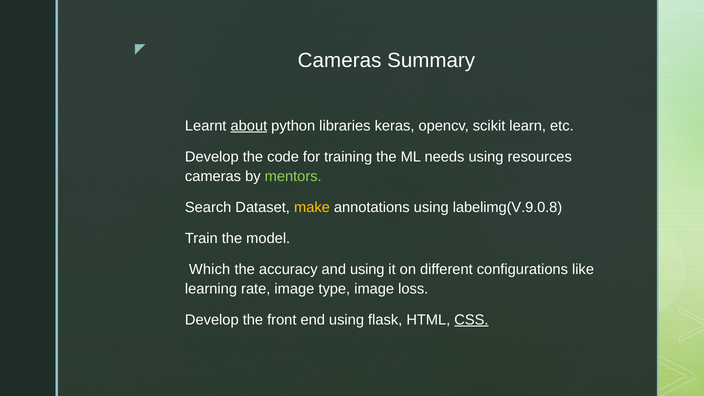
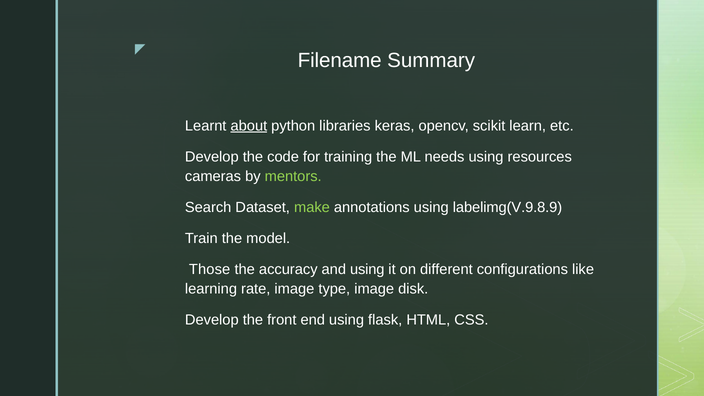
Cameras: Cameras -> Filename (340, 60)
make colour: yellow -> light green (312, 207)
labelimg(V.9.0.8: labelimg(V.9.0.8 -> labelimg(V.9.8.9 (507, 207)
Which: Which -> Those (210, 269)
loss: loss -> disk (413, 289)
CSS underline: present -> none (471, 320)
